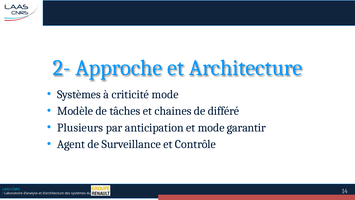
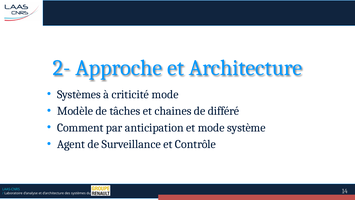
Plusieurs: Plusieurs -> Comment (80, 127)
garantir: garantir -> système (246, 127)
